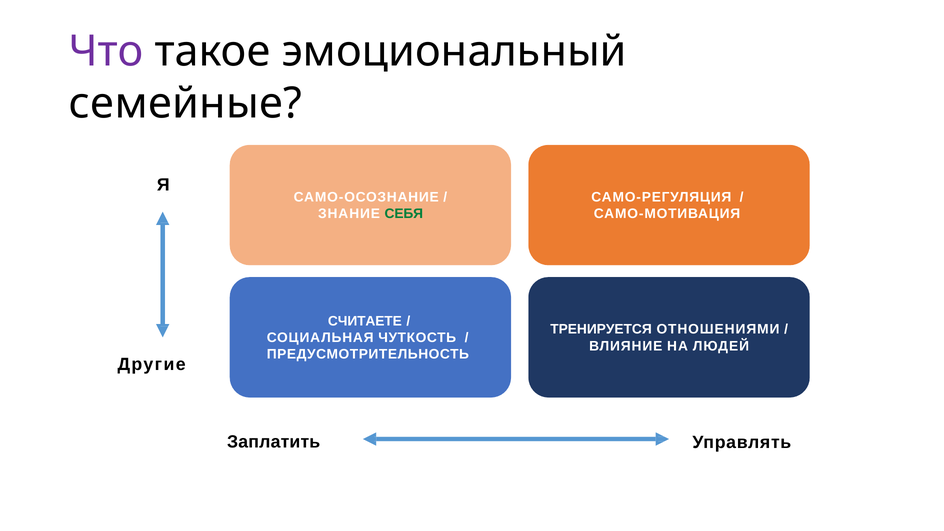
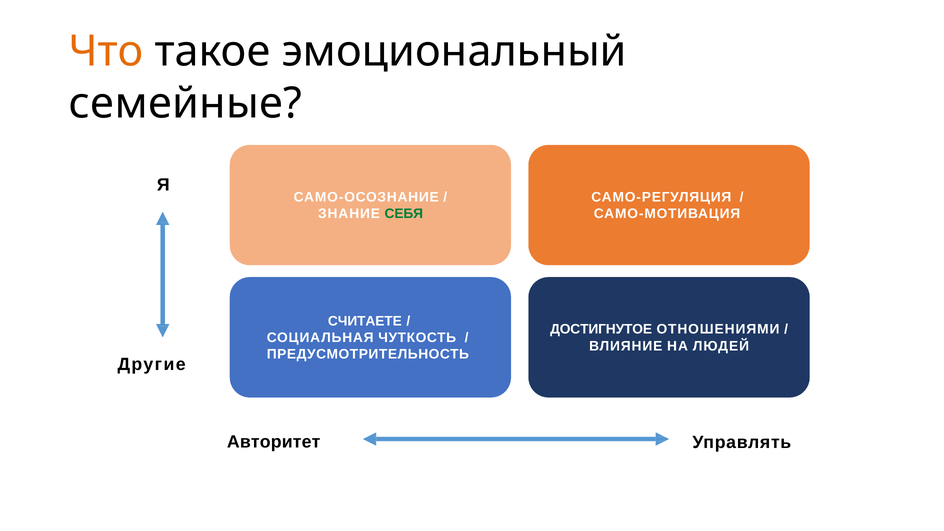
Что colour: purple -> orange (106, 52)
ТРЕНИРУЕТСЯ: ТРЕНИРУЕТСЯ -> ДОСТИГНУТОЕ (601, 329)
Заплатить: Заплатить -> Авторитет (274, 442)
